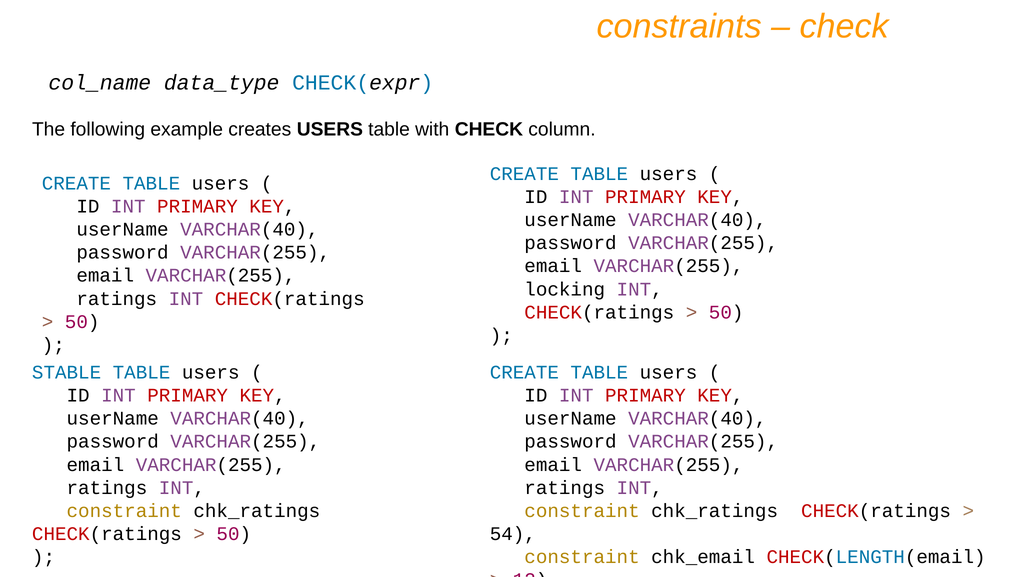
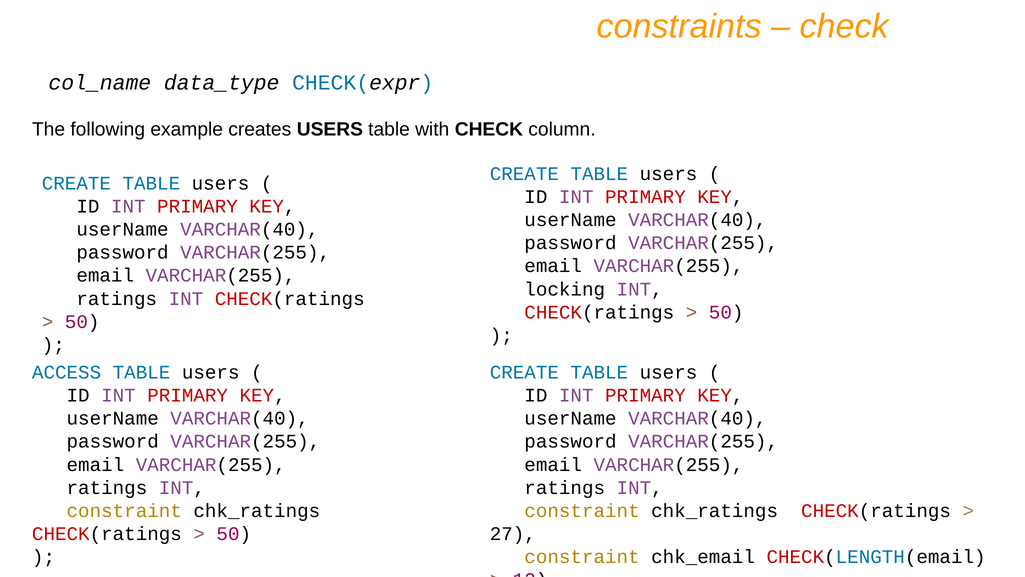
STABLE: STABLE -> ACCESS (67, 372)
54: 54 -> 27 (513, 534)
